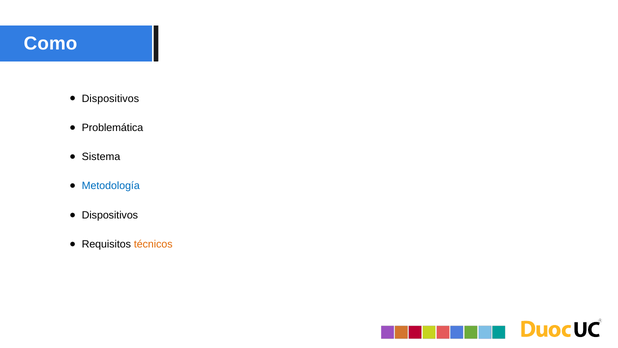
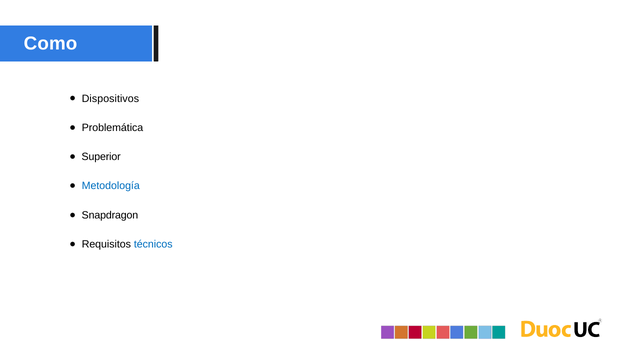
Sistema: Sistema -> Superior (101, 157)
Dispositivos: Dispositivos -> Snapdragon (110, 215)
técnicos colour: orange -> blue (153, 244)
